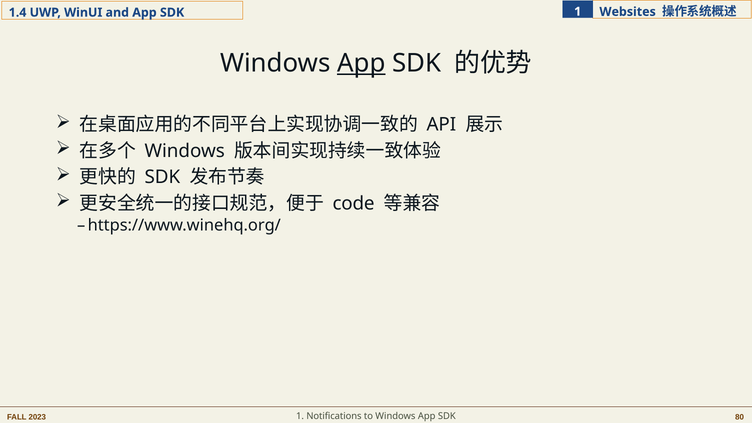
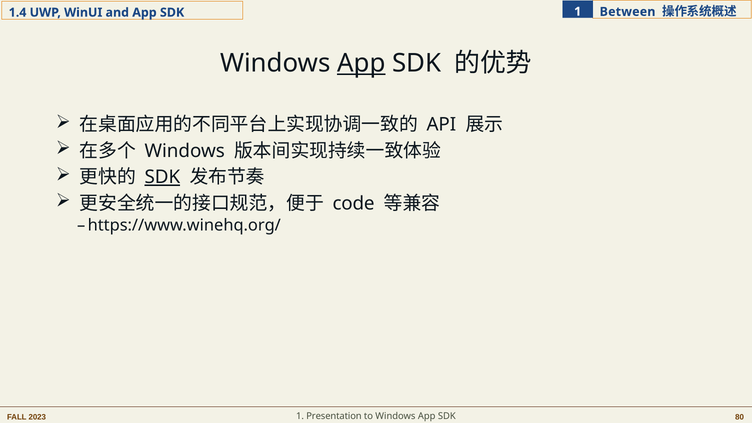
Websites: Websites -> Between (628, 12)
SDK underline: none -> present (162, 177)
Notifications: Notifications -> Presentation (334, 416)
